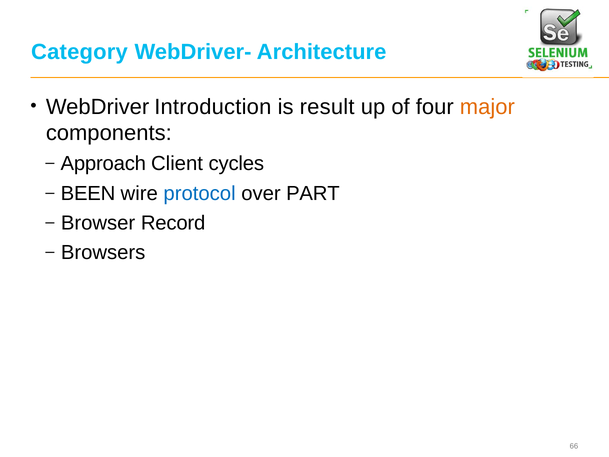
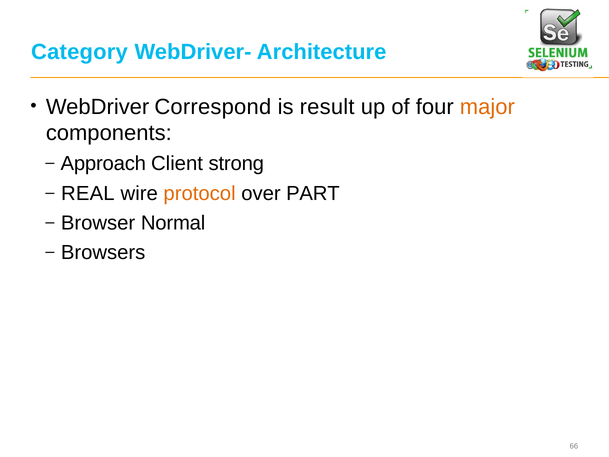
Introduction: Introduction -> Correspond (213, 107)
cycles: cycles -> strong (236, 164)
BEEN: BEEN -> REAL (88, 193)
protocol colour: blue -> orange (200, 193)
Record: Record -> Normal (173, 223)
